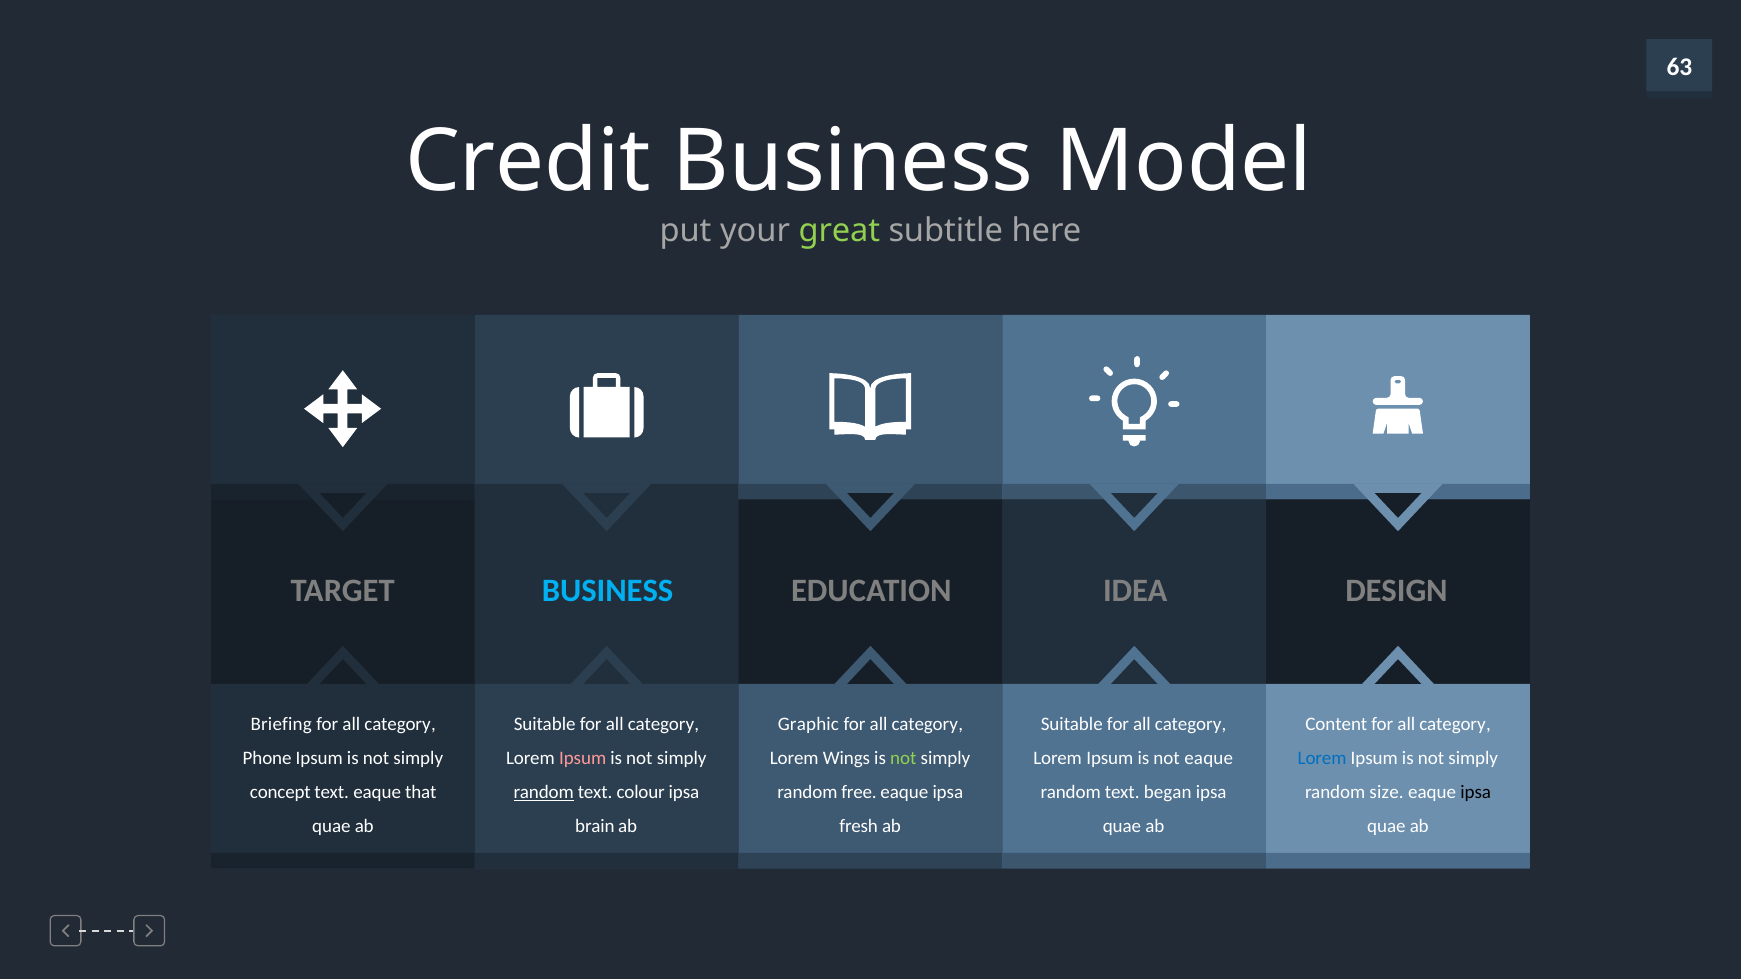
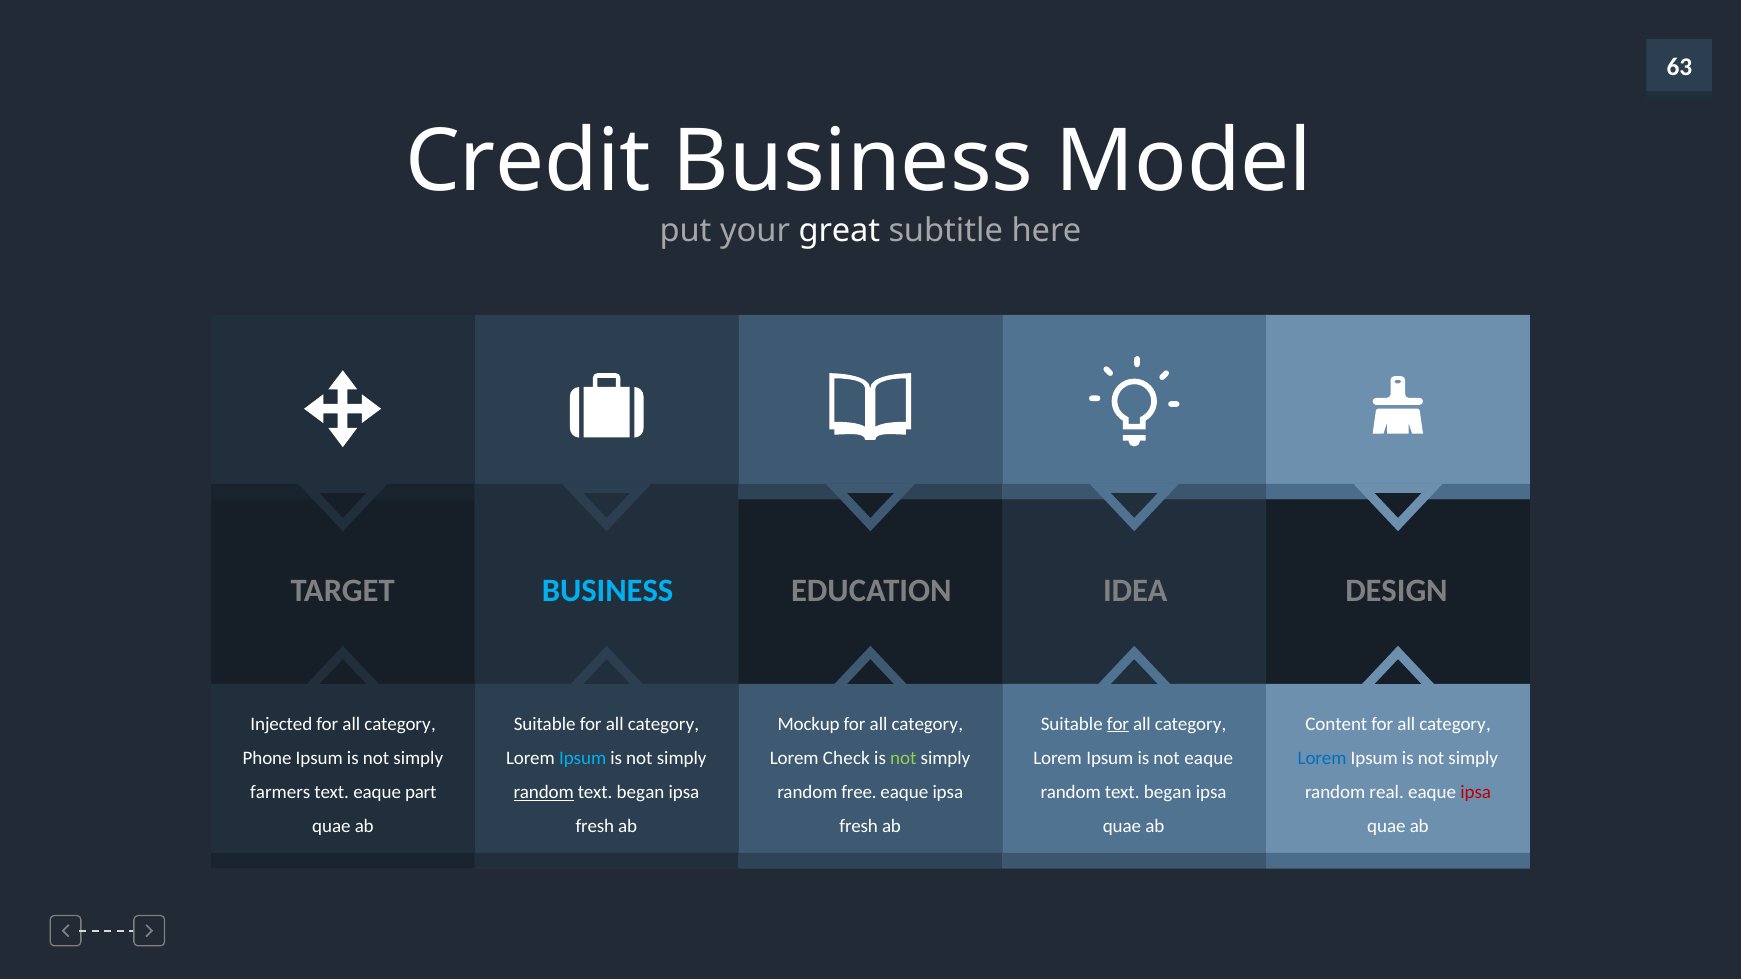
great colour: light green -> white (839, 231)
Briefing: Briefing -> Injected (281, 724)
Graphic: Graphic -> Mockup (809, 724)
for underline: none -> present (1118, 724)
Ipsum colour: pink -> light blue (583, 758)
Wings: Wings -> Check (846, 758)
concept: concept -> farmers (280, 792)
that: that -> part (421, 792)
colour: colour -> began (641, 792)
size: size -> real (1387, 792)
ipsa colour: black -> red (1476, 792)
brain: brain -> fresh (595, 827)
